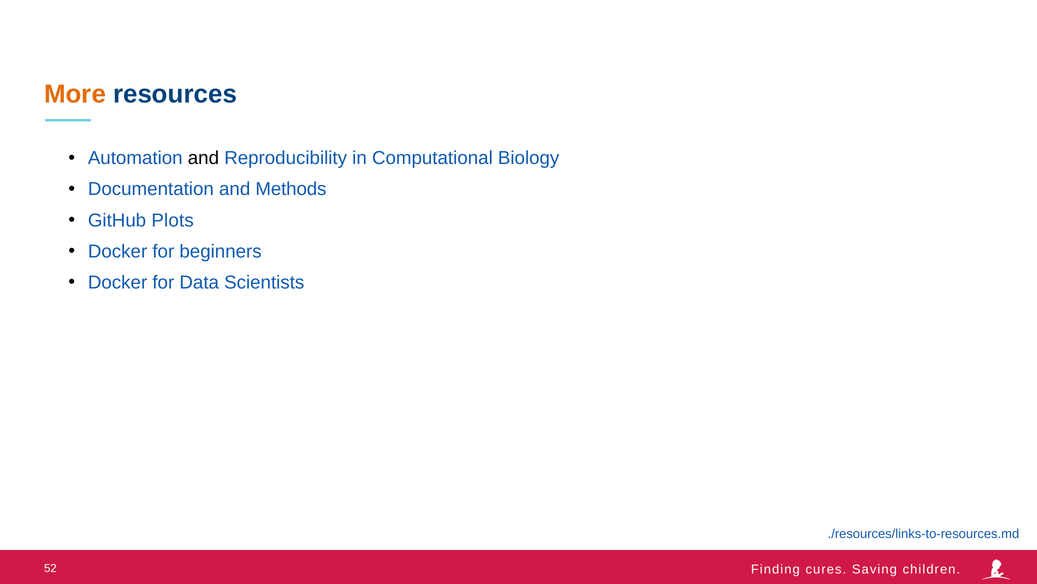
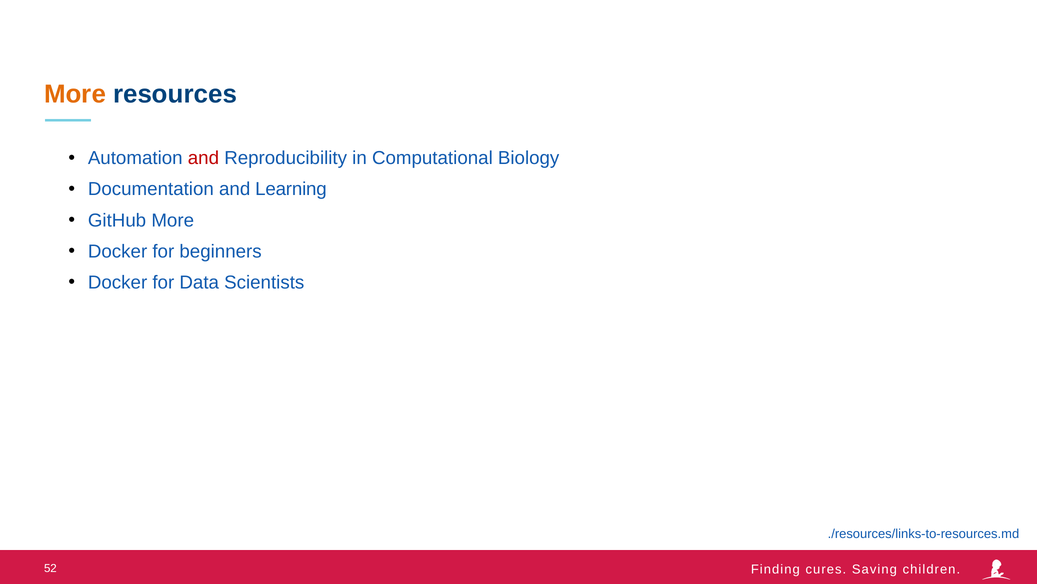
and colour: black -> red (203, 158)
Methods: Methods -> Learning (291, 189)
GitHub Plots: Plots -> More (173, 220)
